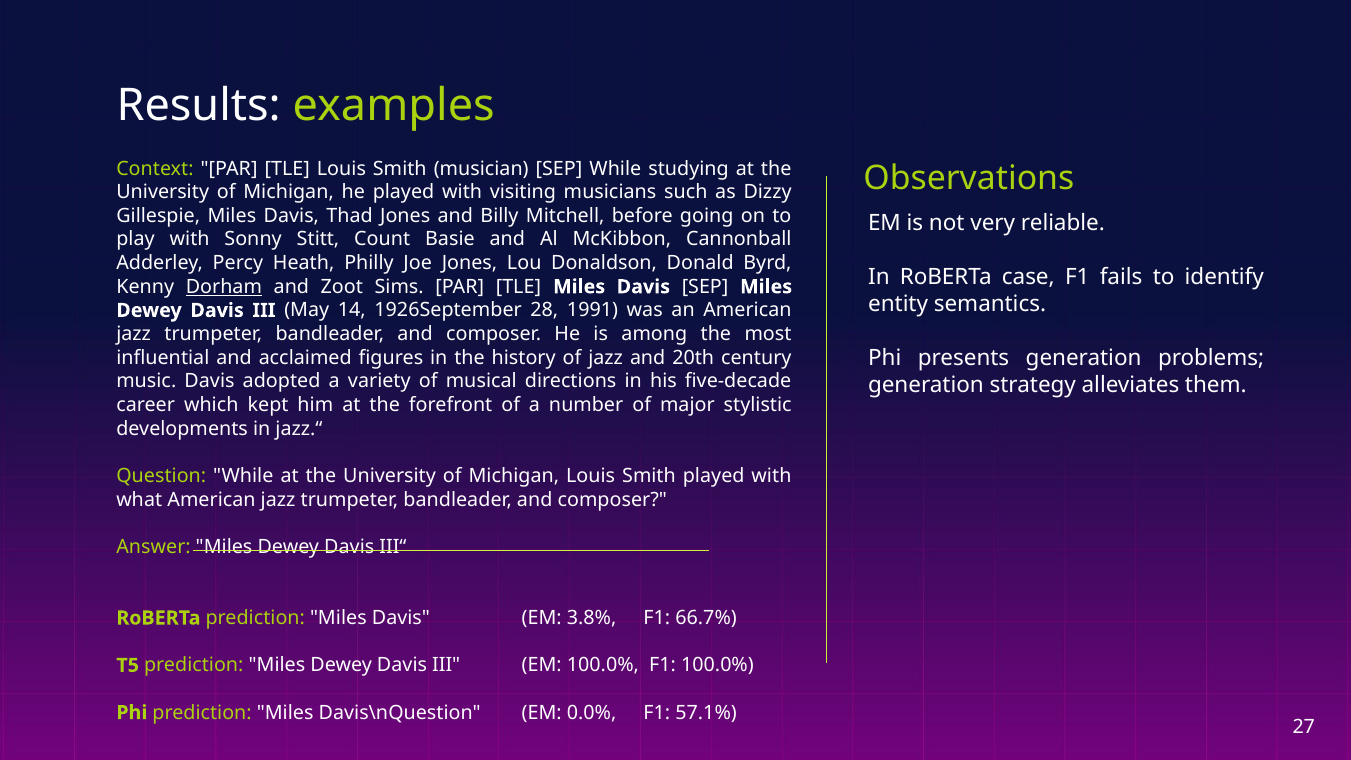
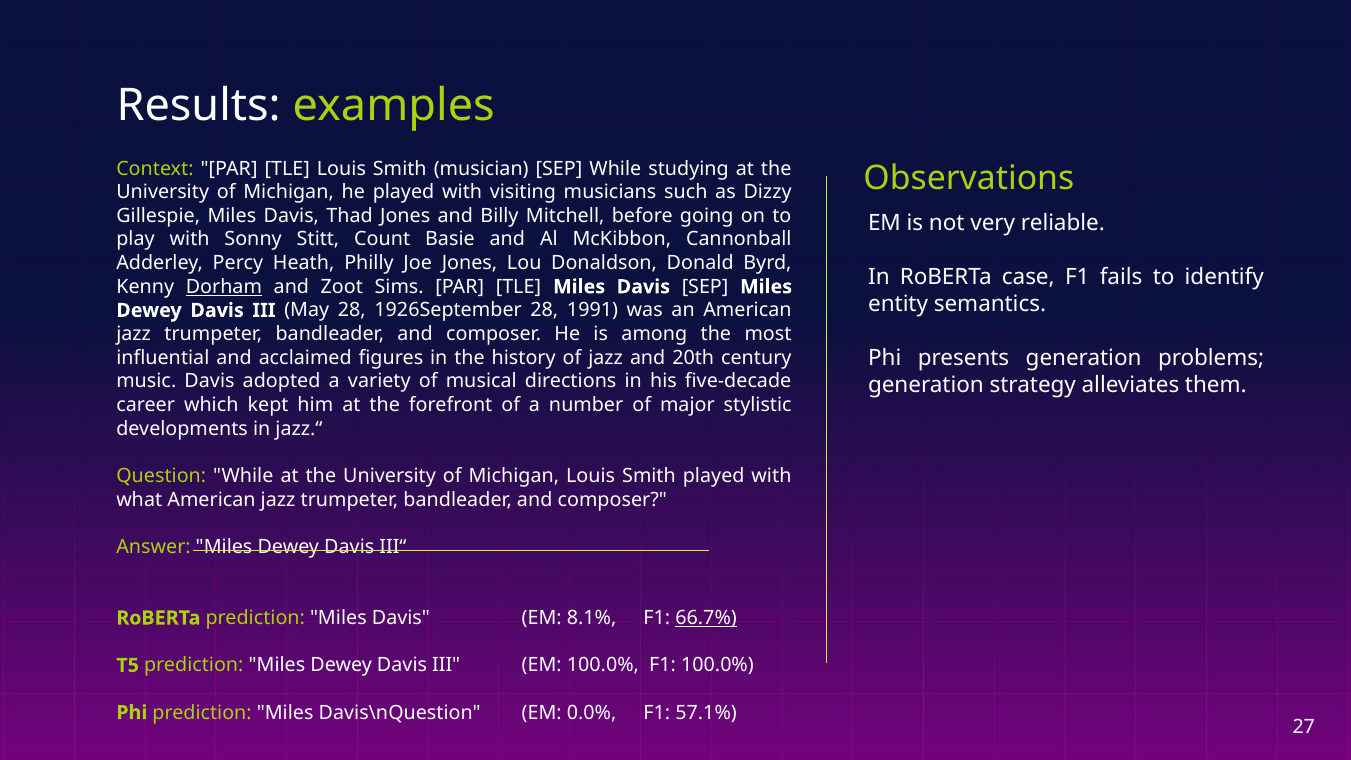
May 14: 14 -> 28 (352, 310)
3.8%: 3.8% -> 8.1% (592, 618)
66.7% underline: none -> present (706, 618)
